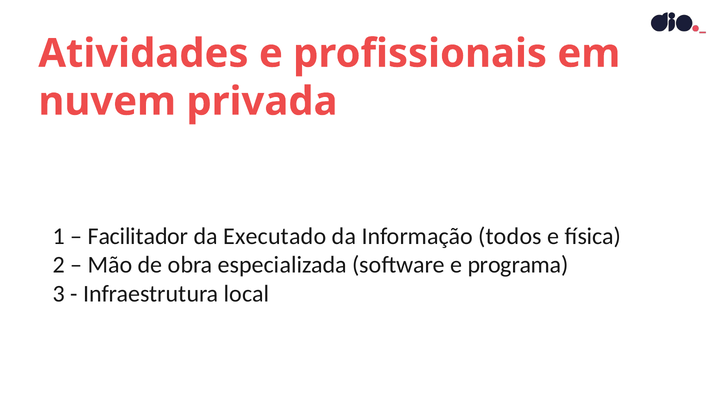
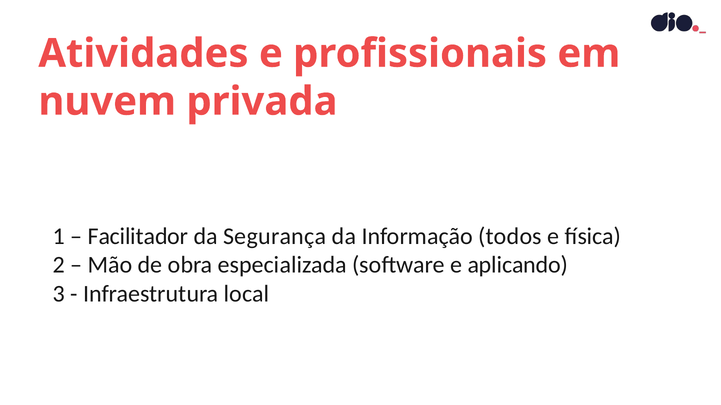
Executado: Executado -> Segurança (275, 236)
programa: programa -> aplicando (518, 265)
